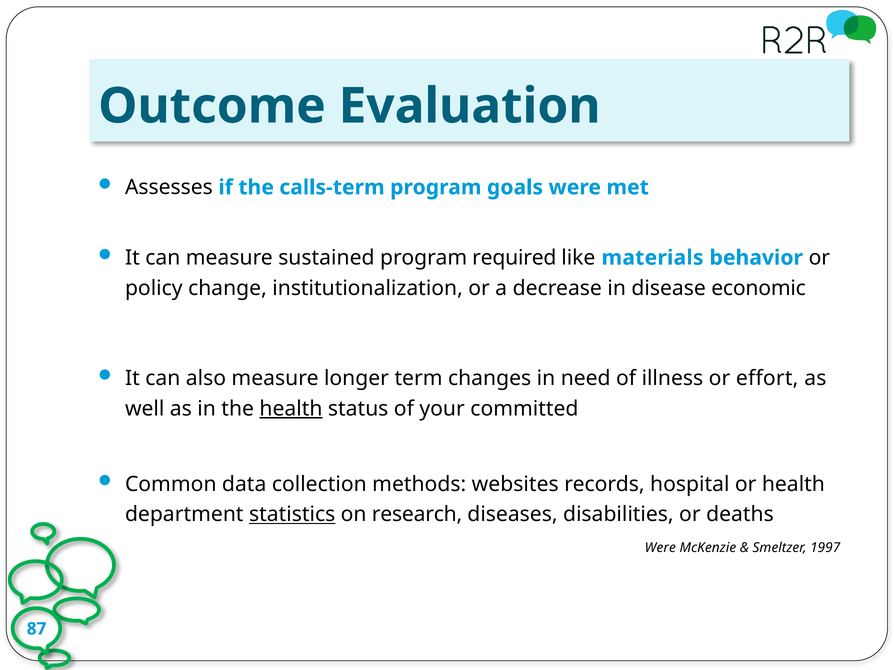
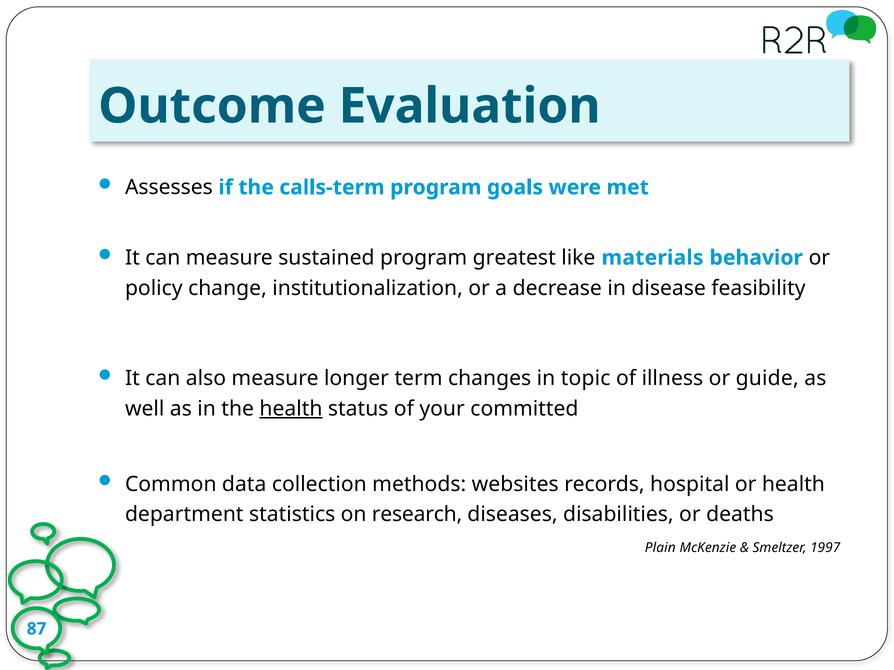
required: required -> greatest (514, 258)
economic: economic -> feasibility (758, 288)
need: need -> topic (586, 379)
effort: effort -> guide (767, 379)
statistics underline: present -> none (292, 515)
Were: Were -> Plain (660, 548)
